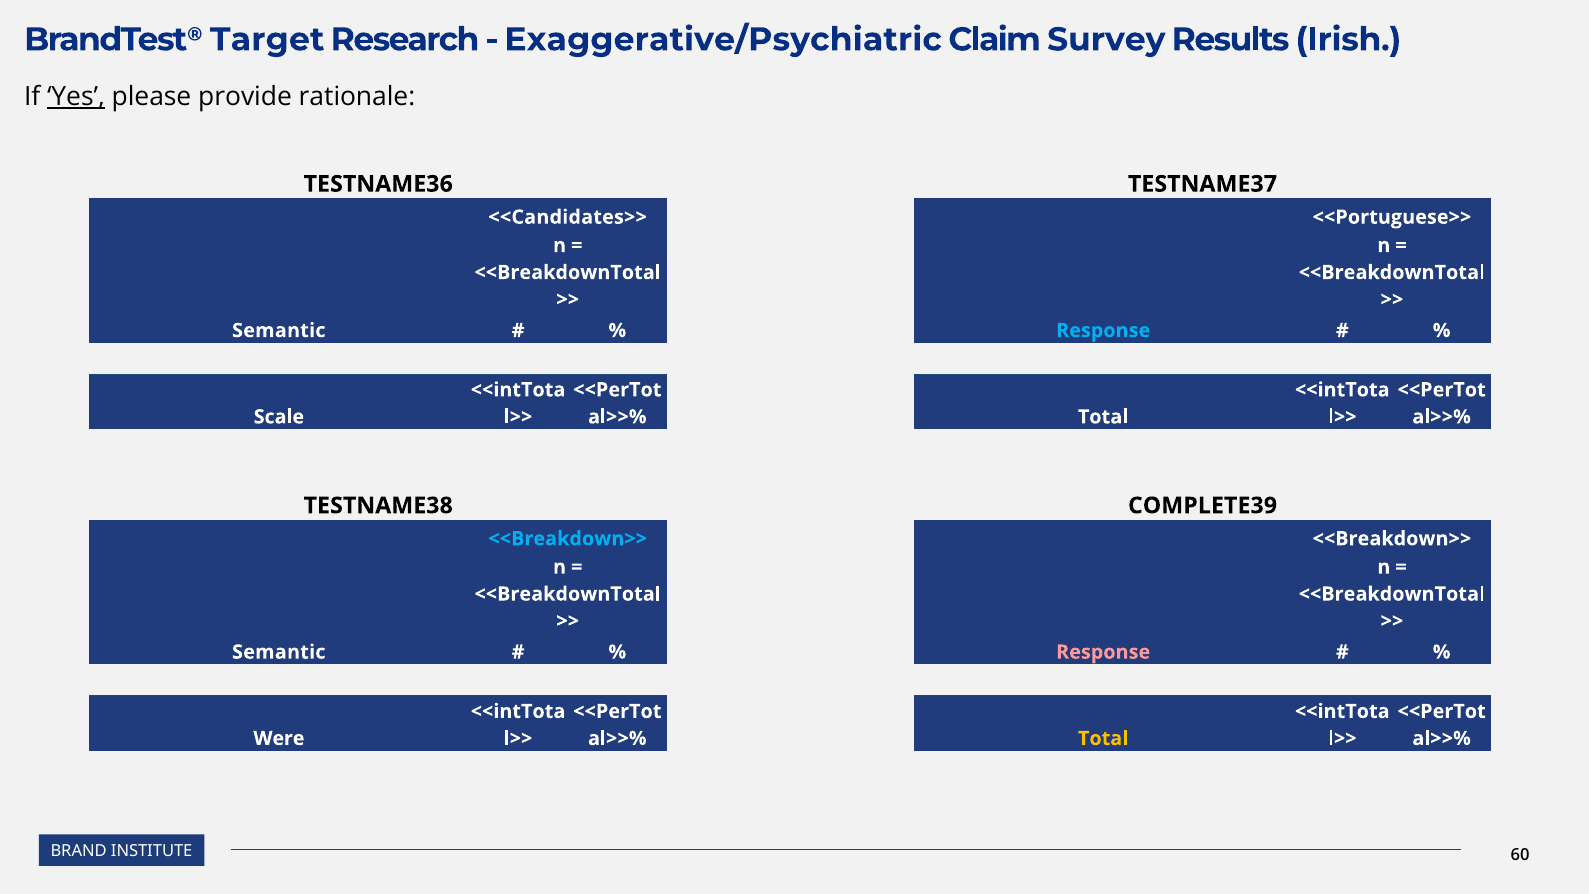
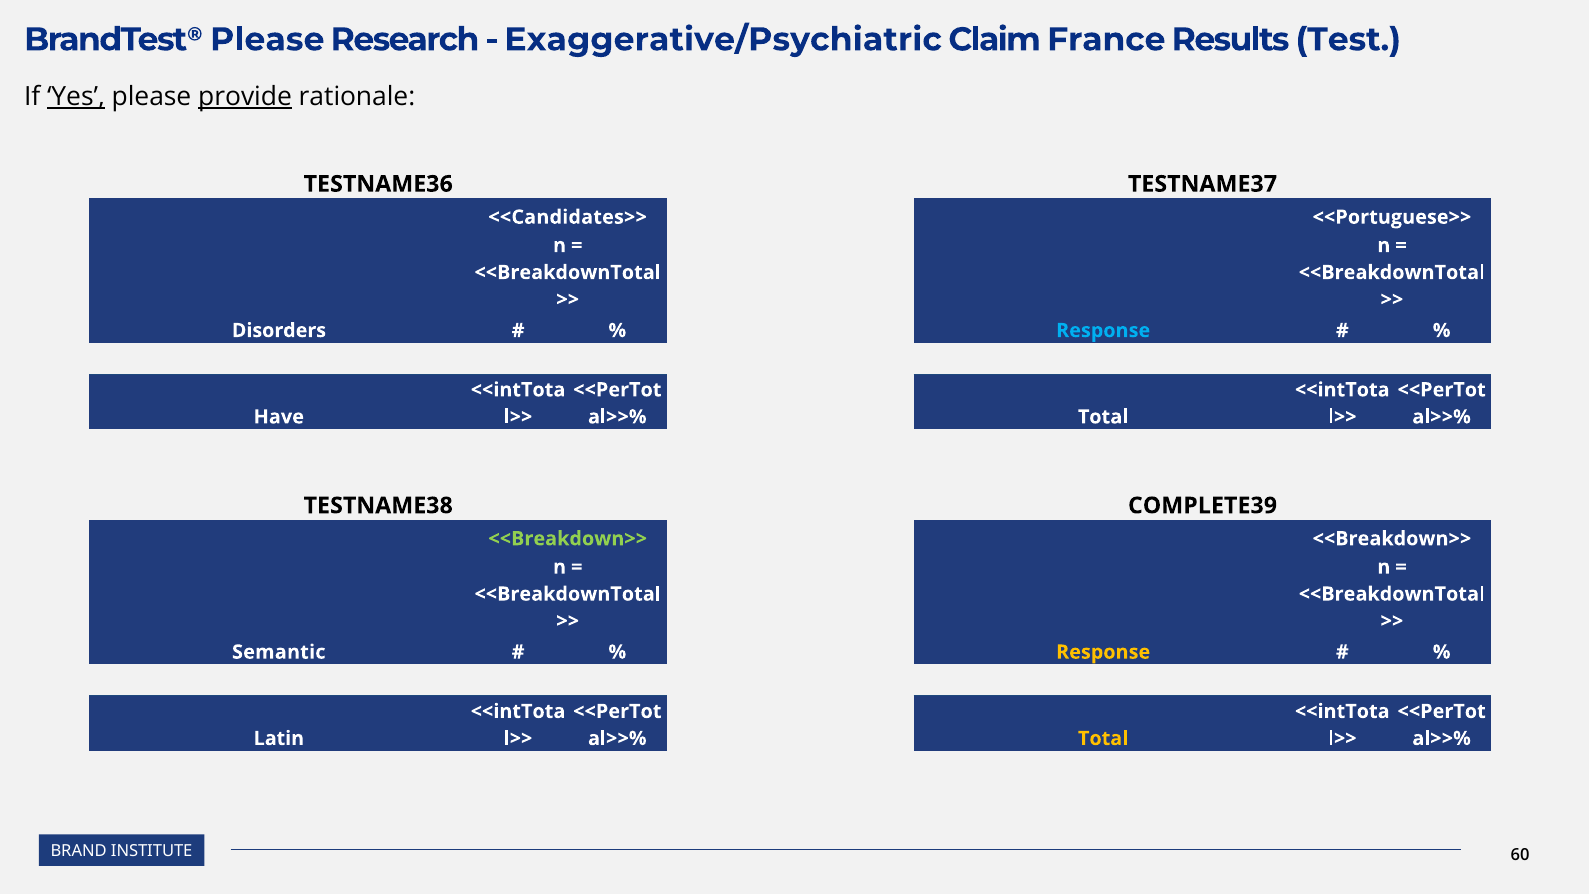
BrandTest® Target: Target -> Please (267, 40)
Survey: Survey -> France (1106, 40)
Irish: Irish -> Test (1348, 40)
provide underline: none -> present (245, 97)
Semantic: Semantic -> Disorders (279, 330)
Scale: Scale -> Have (279, 417)
<<Breakdown>> colour: light blue -> light green (568, 539)
Response colour: pink -> yellow (1103, 652)
Were: Were -> Latin (279, 738)
